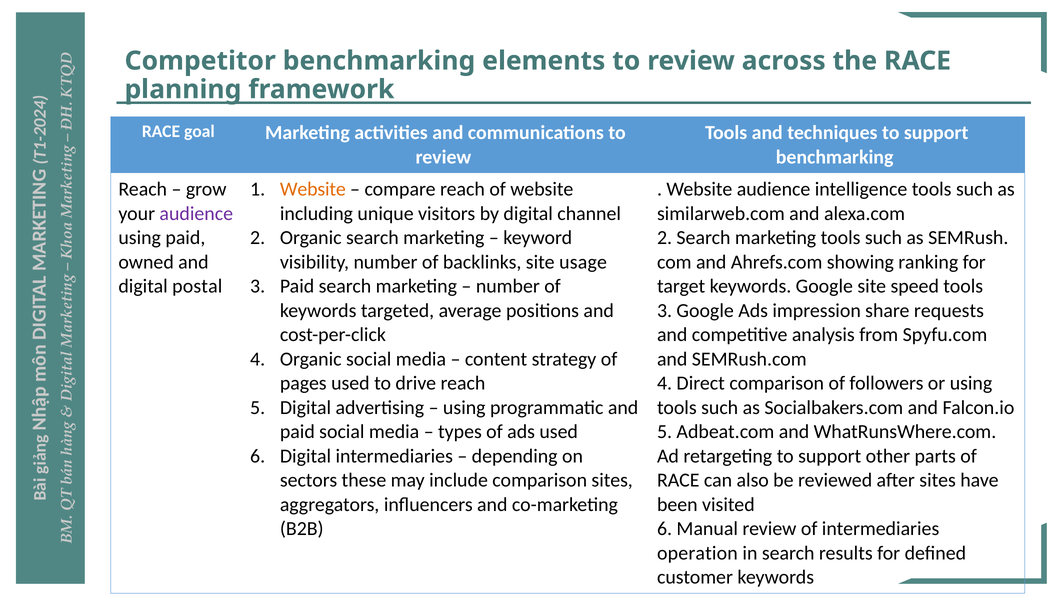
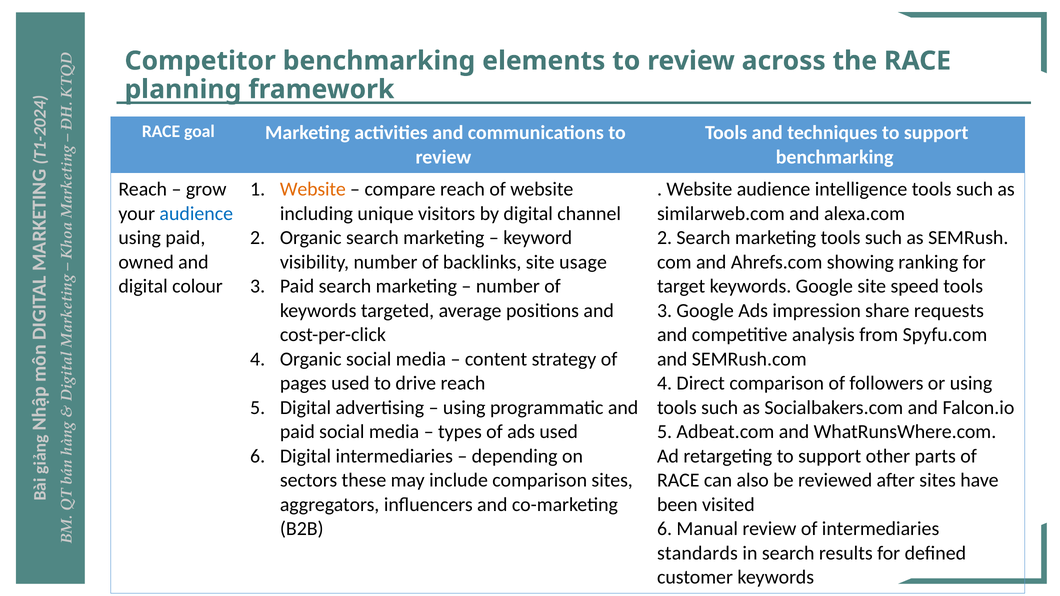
audience colour: purple -> blue (196, 214)
postal: postal -> colour (197, 286)
operation: operation -> standards (697, 553)
